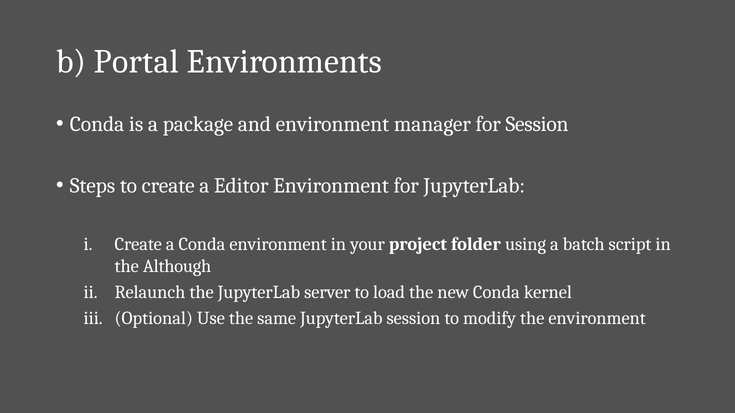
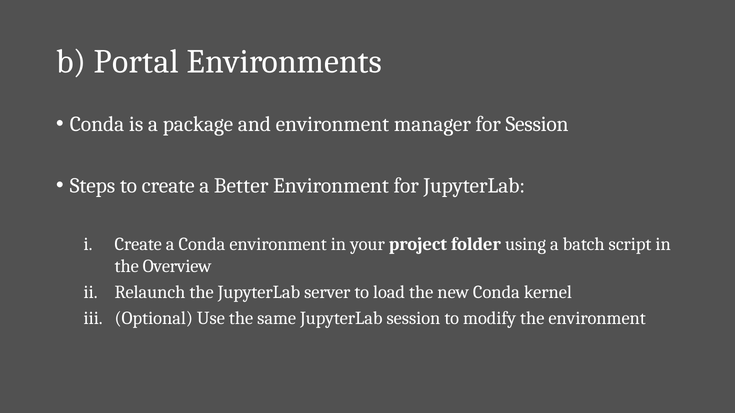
Editor: Editor -> Better (241, 186)
Although: Although -> Overview (177, 267)
